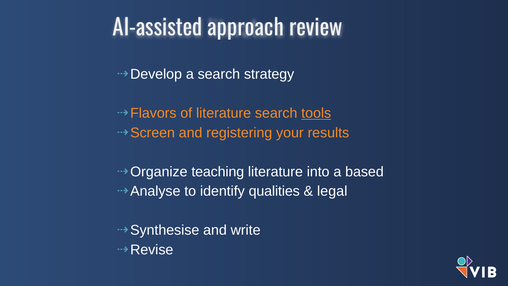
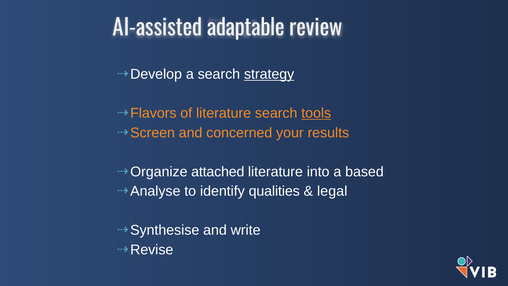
approach: approach -> adaptable (246, 28)
strategy underline: none -> present (269, 74)
registering: registering -> concerned (239, 133)
teaching: teaching -> attached (218, 172)
